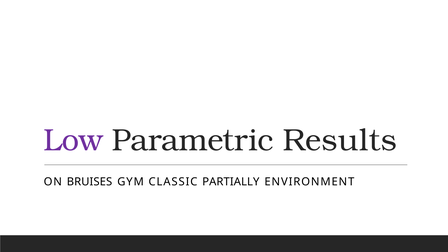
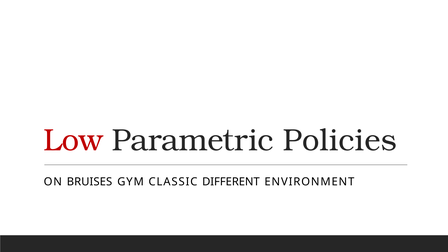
Low colour: purple -> red (73, 140)
Results: Results -> Policies (340, 140)
PARTIALLY: PARTIALLY -> DIFFERENT (231, 182)
